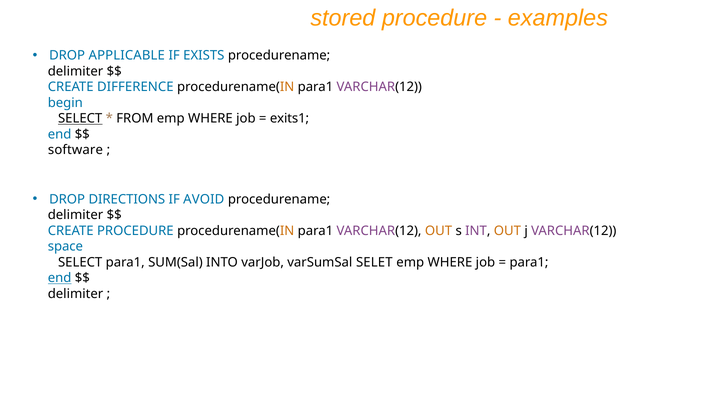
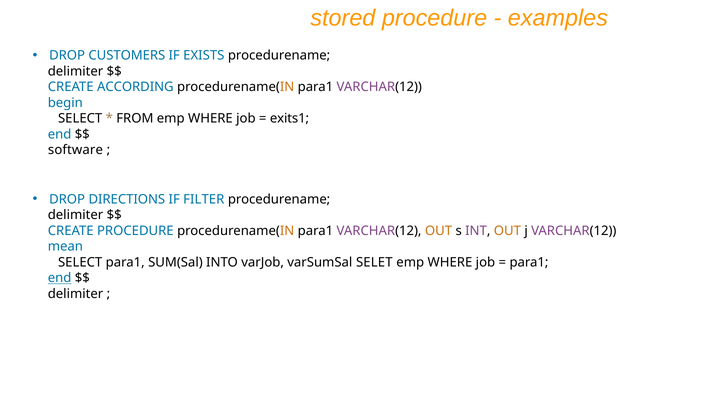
APPLICABLE: APPLICABLE -> CUSTOMERS (127, 56)
DIFFERENCE: DIFFERENCE -> ACCORDING (135, 87)
SELECT underline: present -> none (80, 119)
AVOID: AVOID -> FILTER (204, 199)
space: space -> mean (65, 247)
